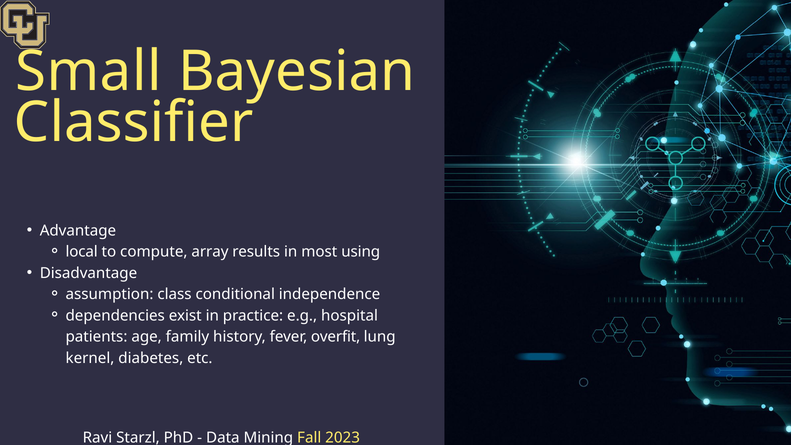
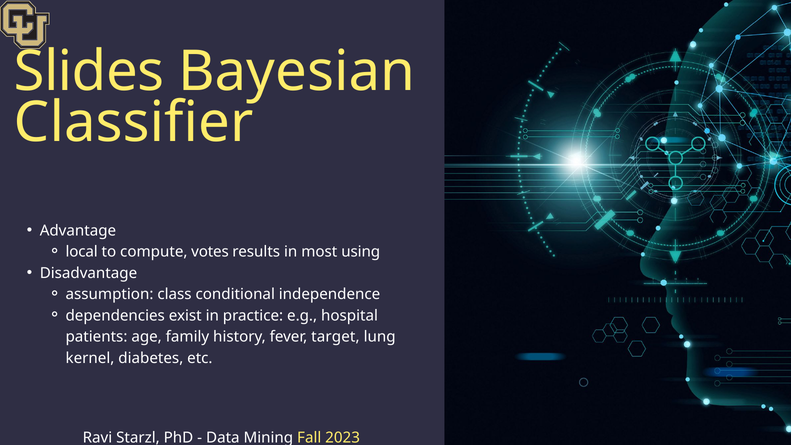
Small: Small -> Slides (89, 72)
array: array -> votes (210, 252)
overfit: overfit -> target (335, 337)
